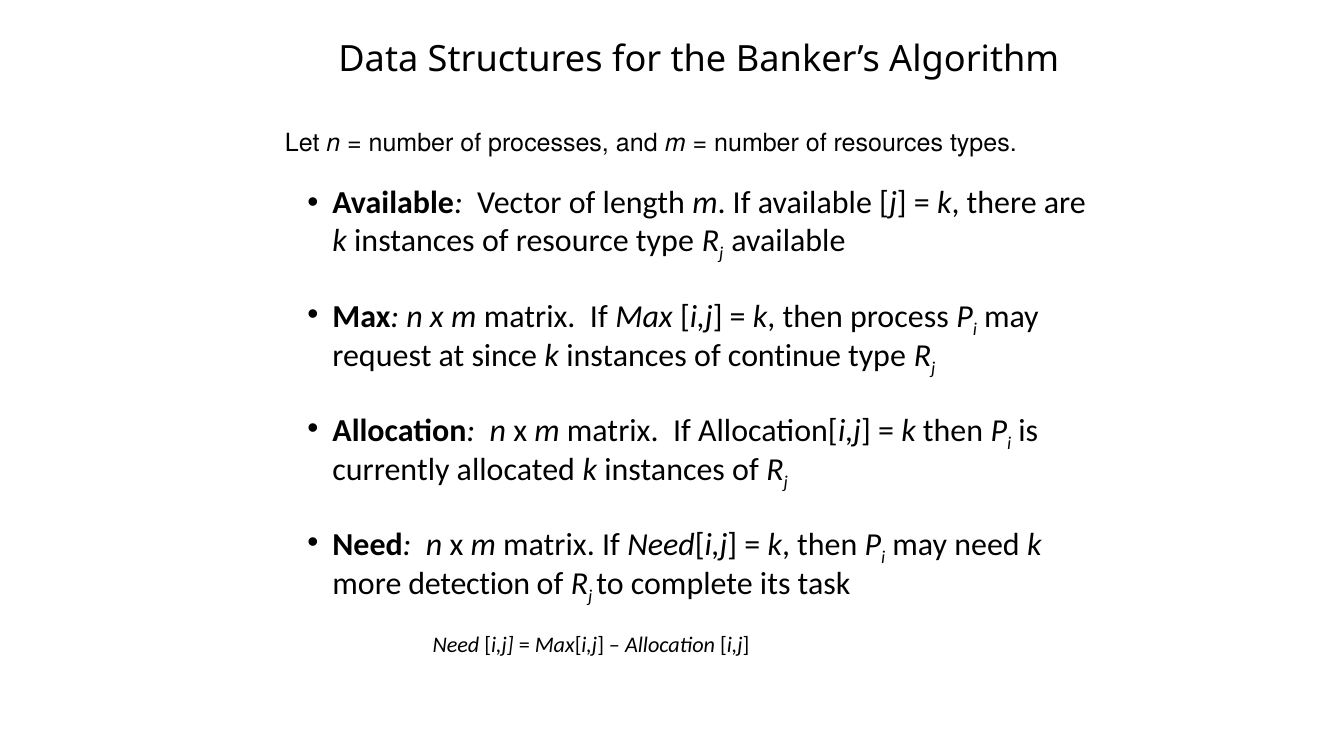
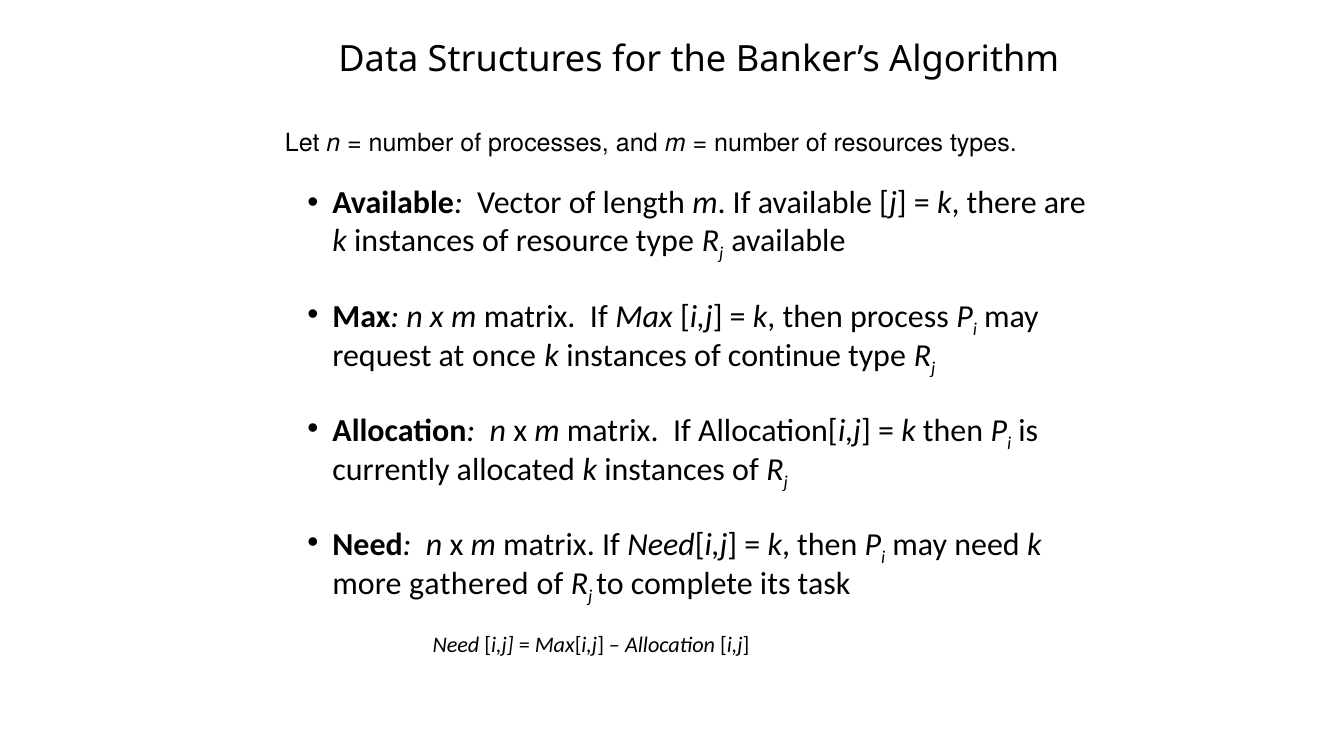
since: since -> once (504, 356)
detection: detection -> gathered (469, 584)
